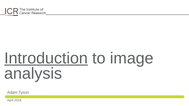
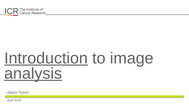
analysis underline: none -> present (33, 74)
